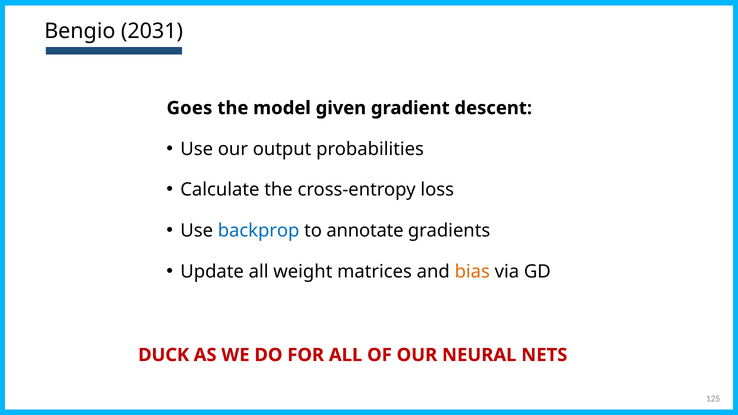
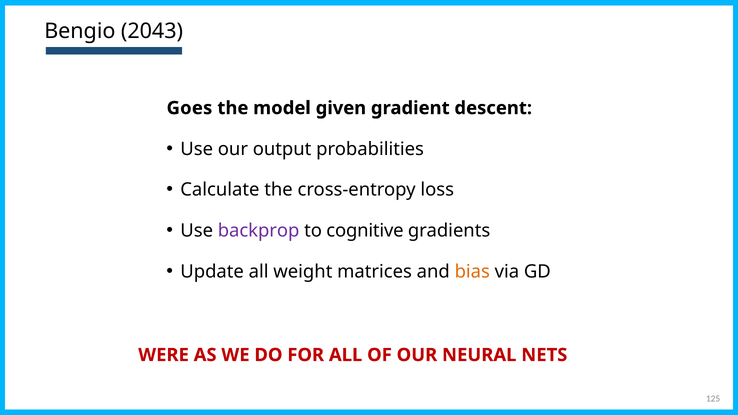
2031: 2031 -> 2043 (152, 31)
backprop colour: blue -> purple (259, 231)
annotate: annotate -> cognitive (365, 231)
DUCK: DUCK -> WERE (164, 355)
